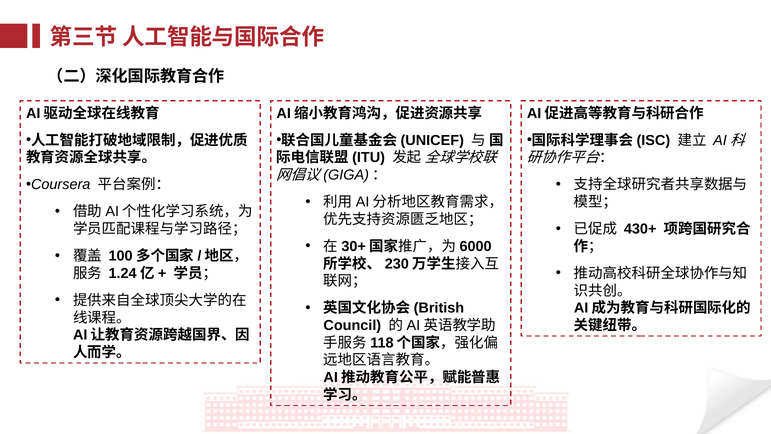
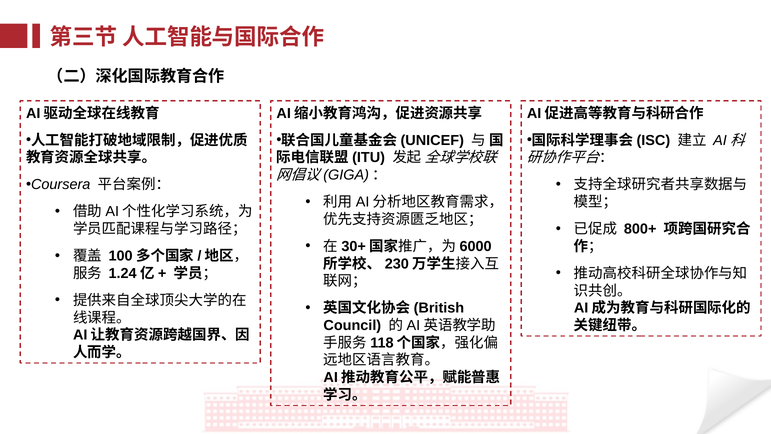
430+: 430+ -> 800+ (640, 229)
